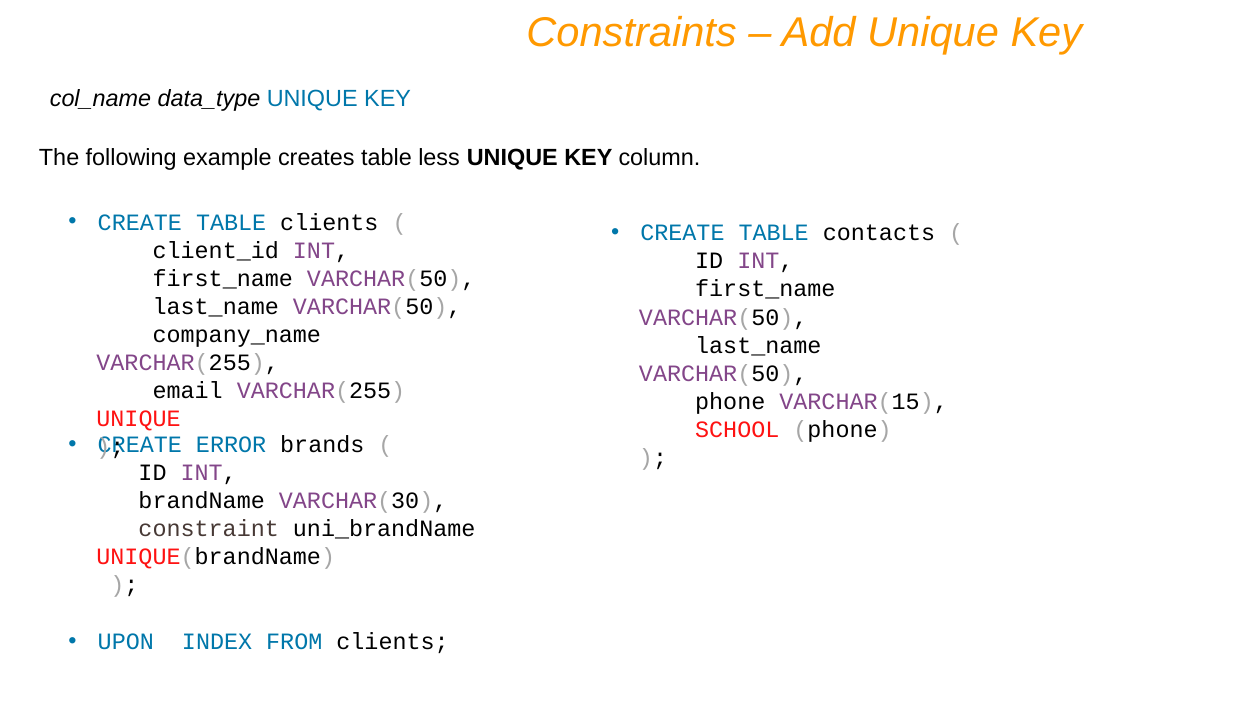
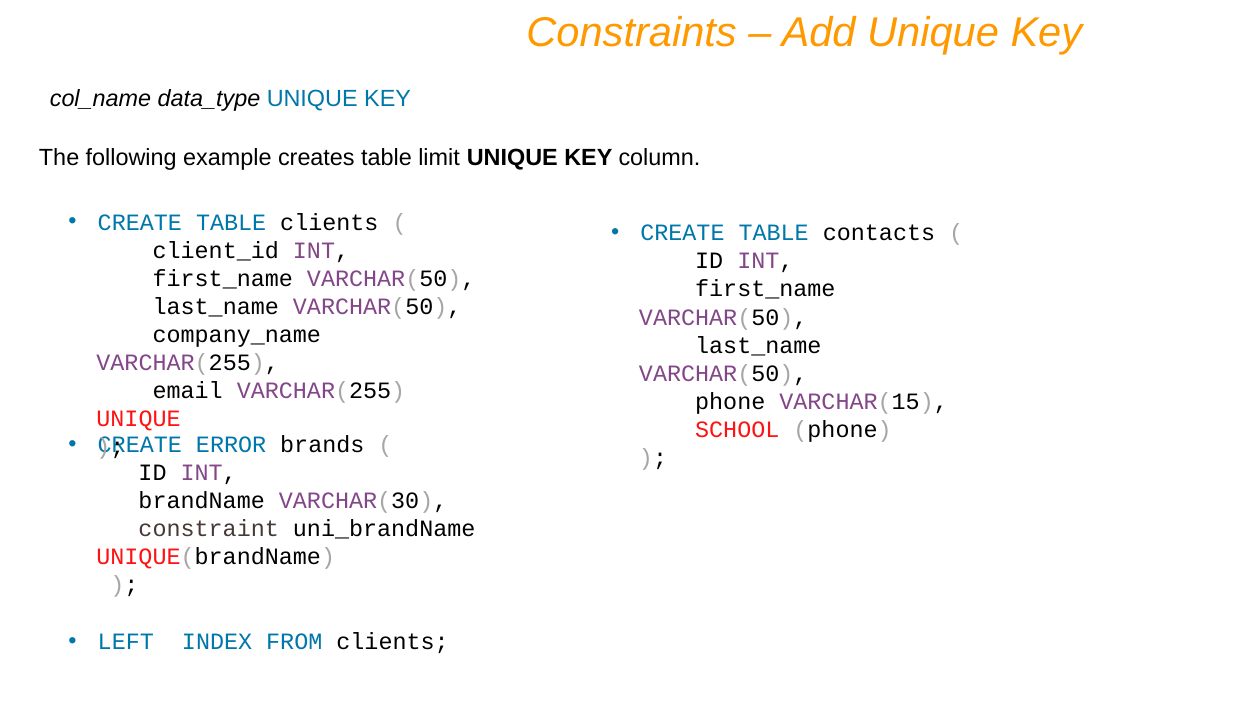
less: less -> limit (439, 157)
UPON: UPON -> LEFT (126, 642)
